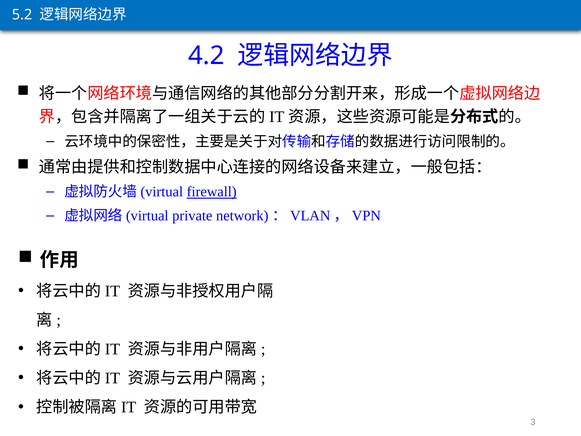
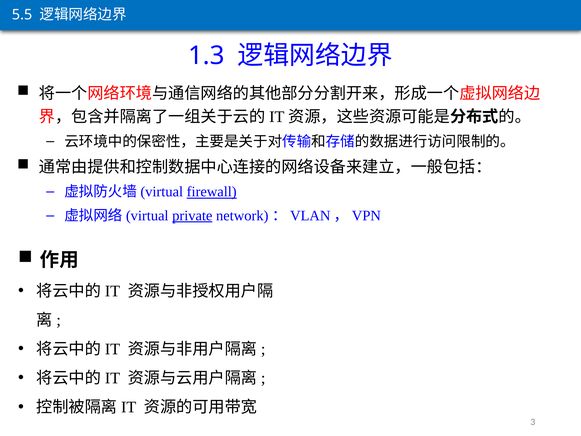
5.2: 5.2 -> 5.5 (22, 15)
4.2: 4.2 -> 1.3 (206, 56)
private underline: none -> present (192, 216)
